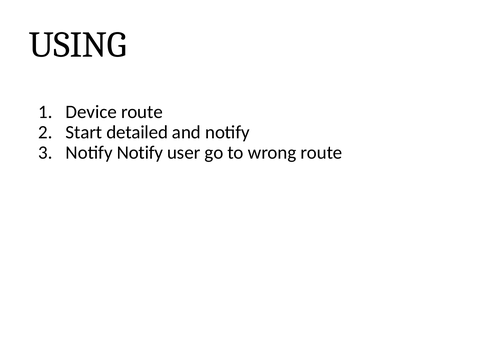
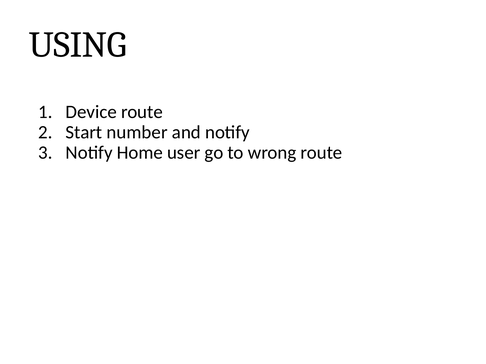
detailed: detailed -> number (137, 132)
Notify Notify: Notify -> Home (140, 153)
